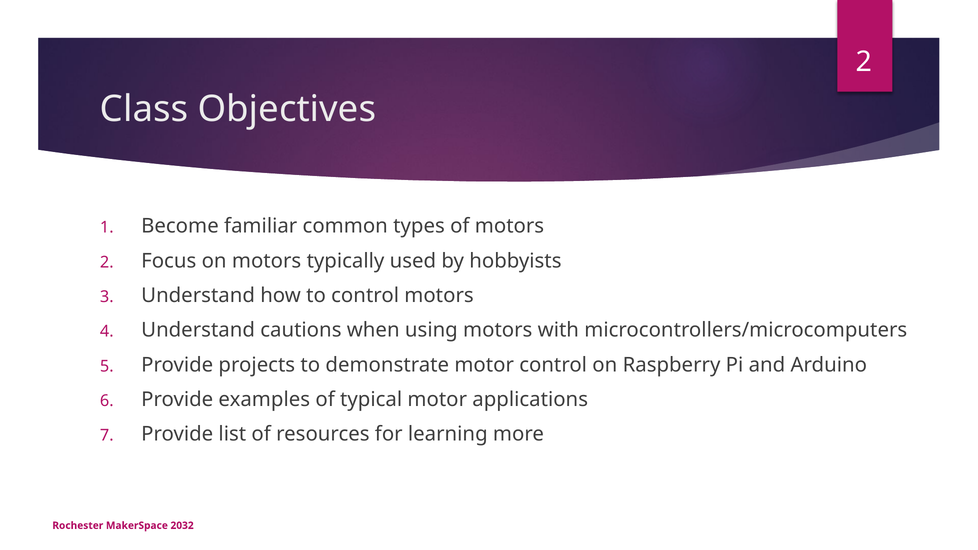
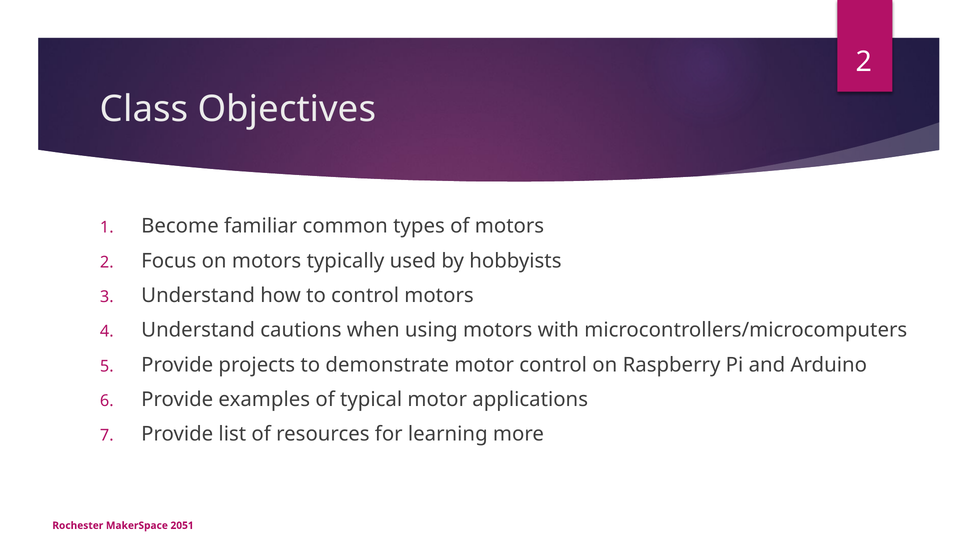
2032: 2032 -> 2051 (182, 526)
